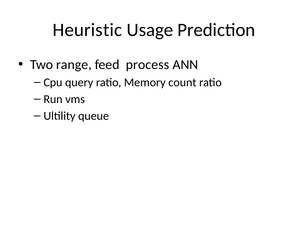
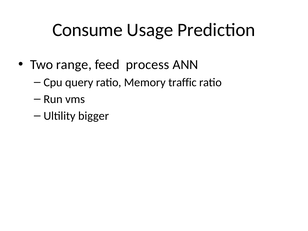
Heuristic: Heuristic -> Consume (88, 30)
count: count -> traffic (182, 82)
queue: queue -> bigger (94, 116)
